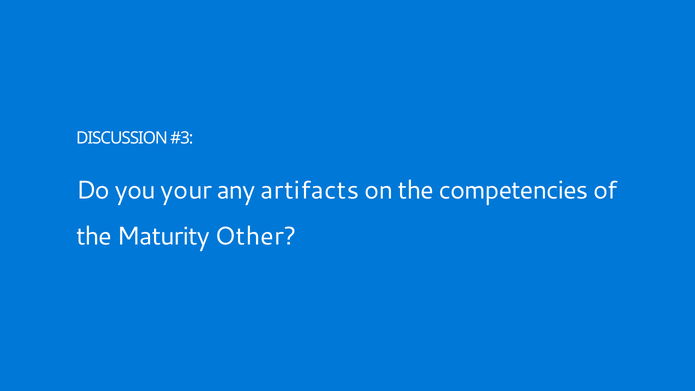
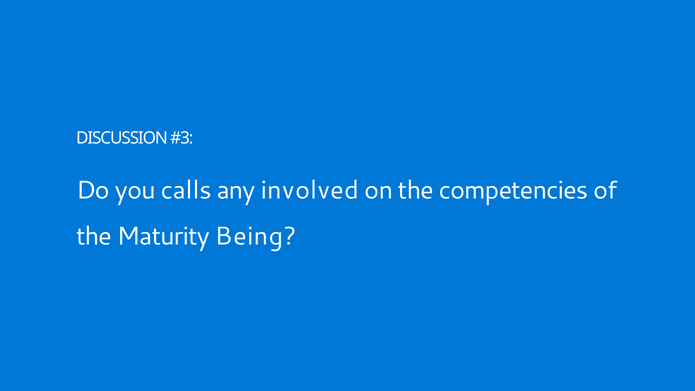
your: your -> calls (186, 190)
artifacts: artifacts -> involved (310, 190)
Other: Other -> Being (256, 236)
